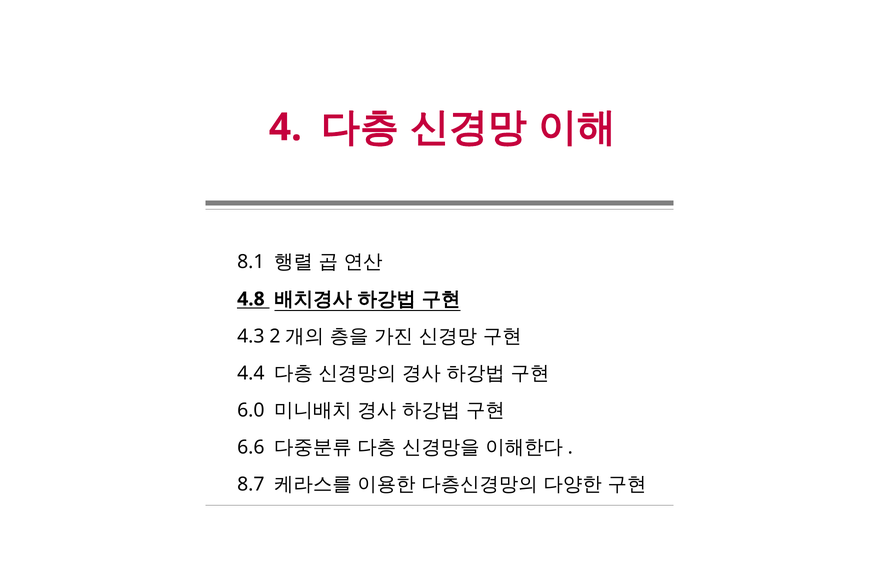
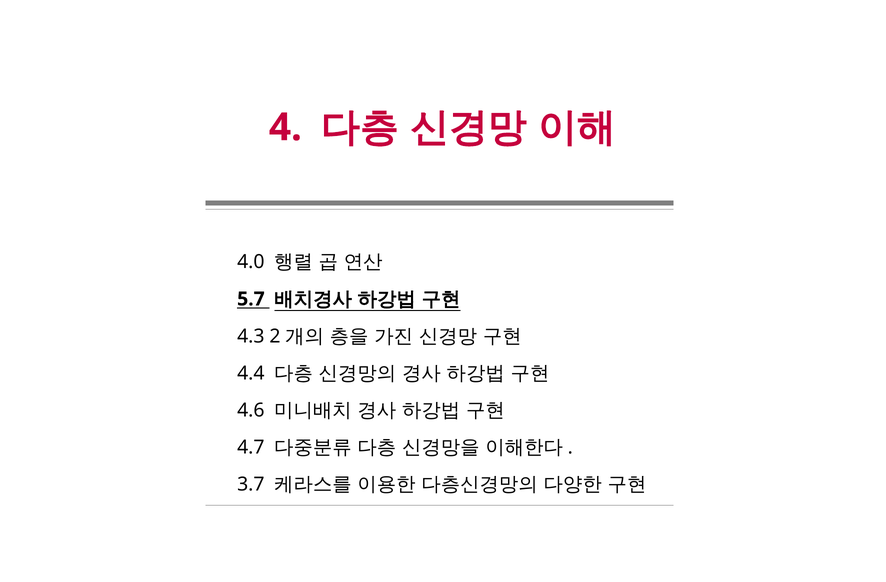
8.1: 8.1 -> 4.0 (251, 262)
4.8: 4.8 -> 5.7 (251, 299)
6.0: 6.0 -> 4.6 (251, 410)
6.6: 6.6 -> 4.7 (251, 447)
8.7: 8.7 -> 3.7 (251, 484)
